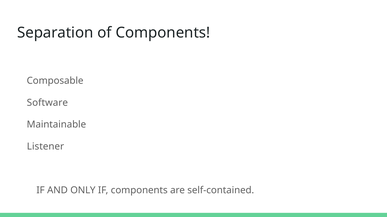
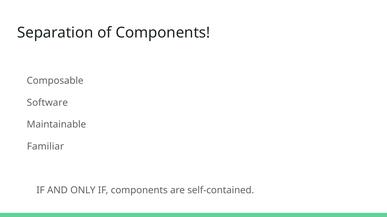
Listener: Listener -> Familiar (45, 147)
